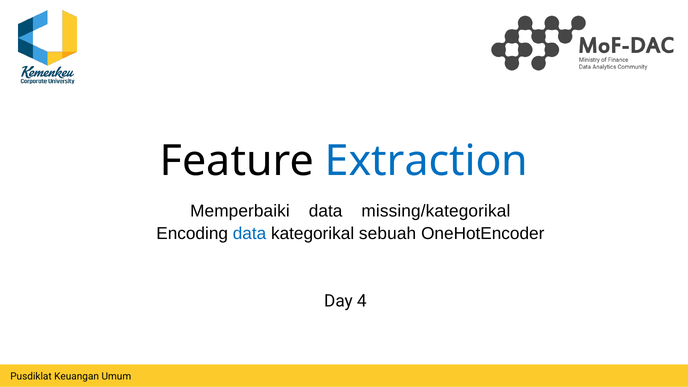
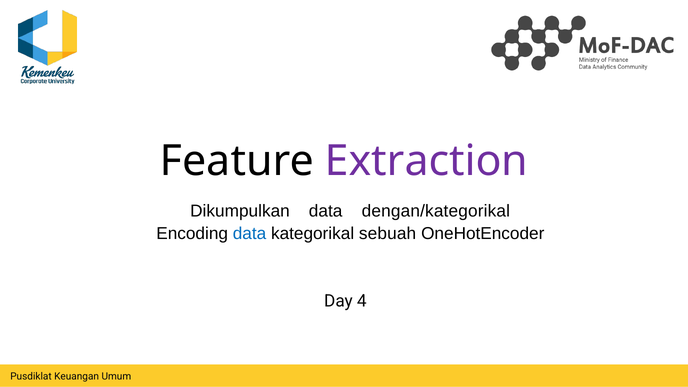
Extraction colour: blue -> purple (427, 161)
Memperbaiki: Memperbaiki -> Dikumpulkan (240, 211)
missing/kategorikal: missing/kategorikal -> dengan/kategorikal (436, 211)
